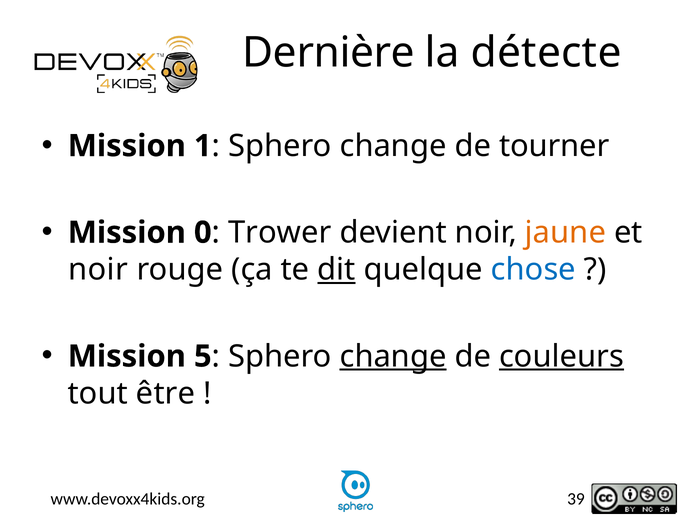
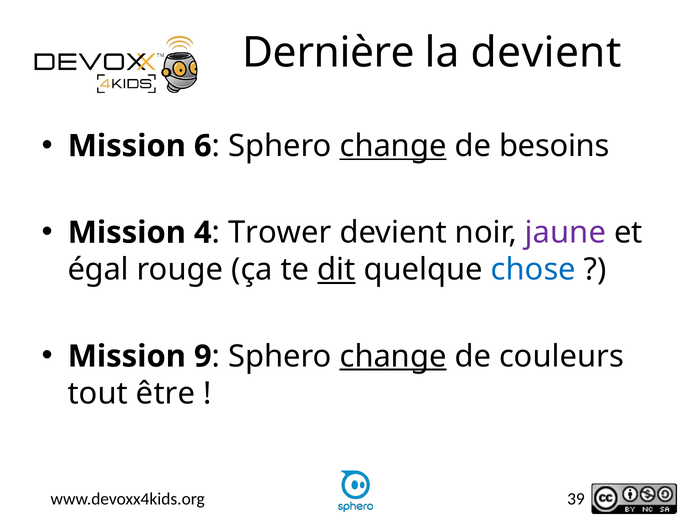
la détecte: détecte -> devient (546, 53)
1: 1 -> 6 (203, 146)
change underline: none -> present (393, 146)
tourner: tourner -> besoins (554, 146)
0: 0 -> 4 (203, 233)
jaune colour: orange -> purple (565, 233)
noir: noir -> égal (98, 270)
5: 5 -> 9 (203, 356)
couleurs underline: present -> none (562, 356)
